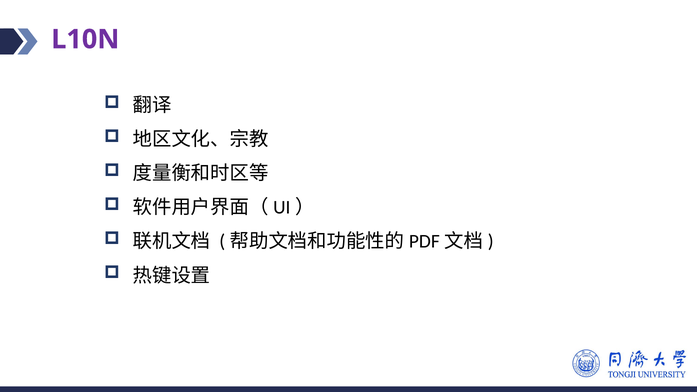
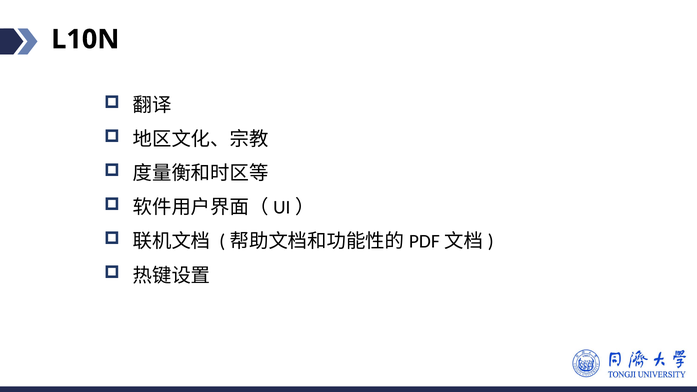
L10N colour: purple -> black (85, 39)
